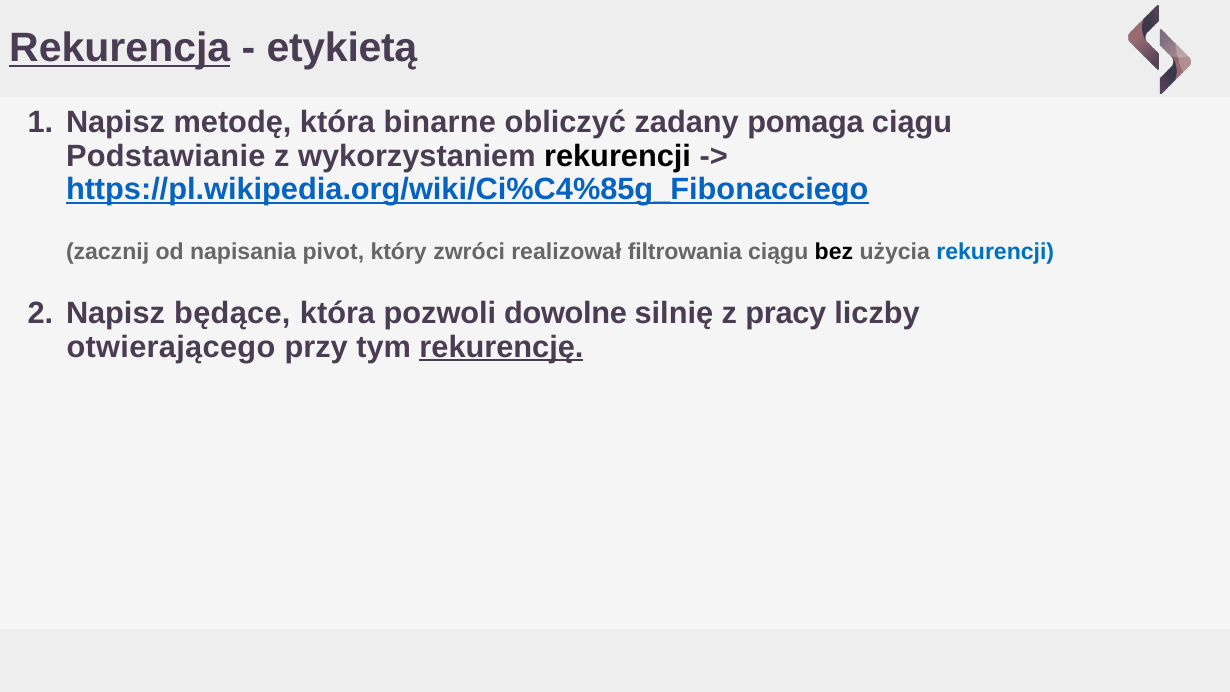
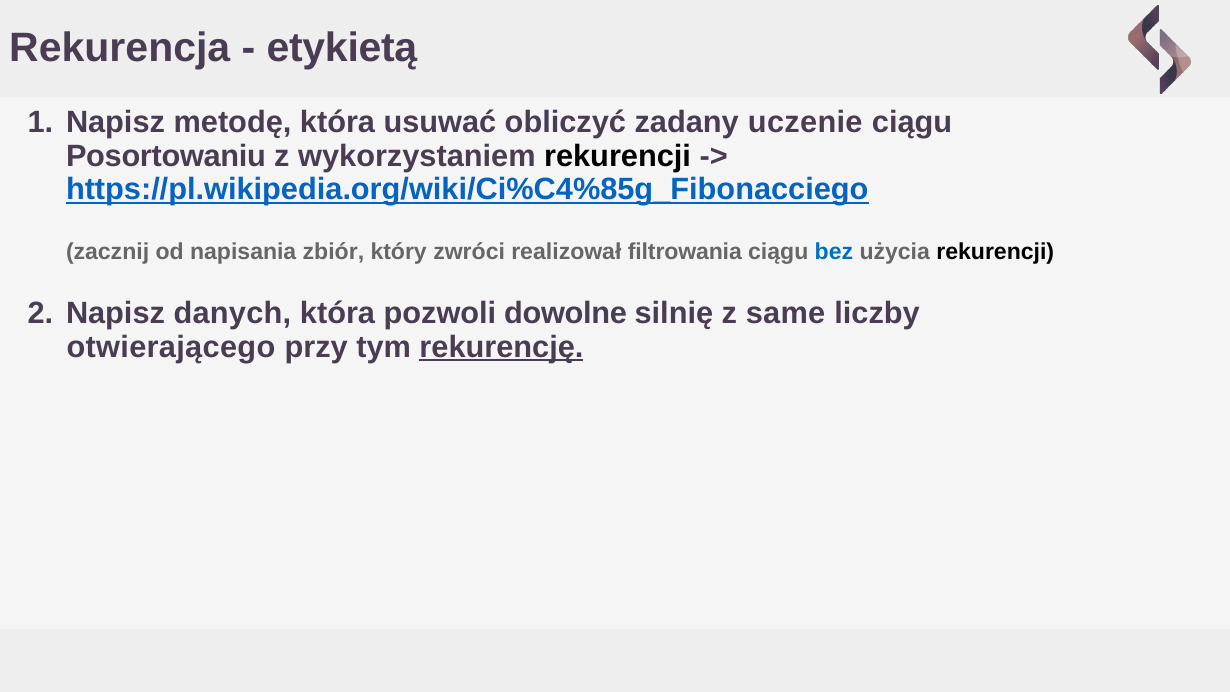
Rekurencja underline: present -> none (120, 48)
binarne: binarne -> usuwać (440, 123)
pomaga: pomaga -> uczenie (805, 123)
Podstawianie: Podstawianie -> Posortowaniu (166, 156)
pivot: pivot -> zbiór (333, 251)
bez colour: black -> blue (834, 251)
rekurencji colour: blue -> black (995, 251)
będące: będące -> danych (232, 314)
pracy: pracy -> same (786, 314)
